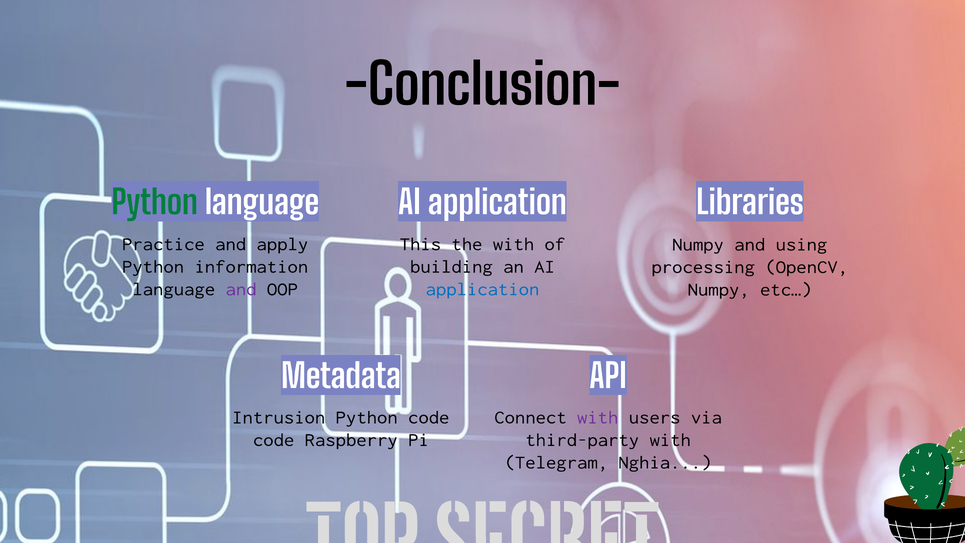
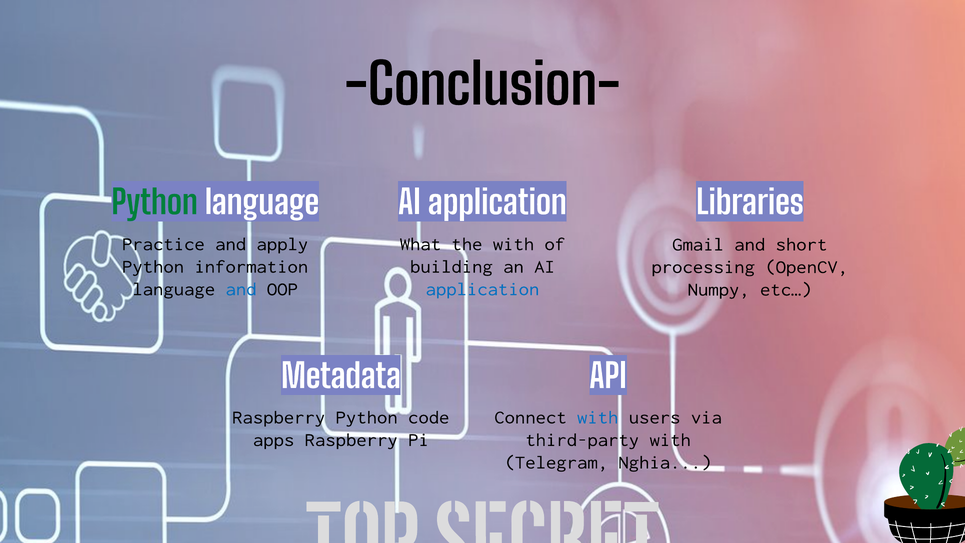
This: This -> What (420, 244)
Numpy: Numpy -> Gmail (698, 244)
using: using -> short (801, 244)
and colour: purple -> blue (241, 289)
Intrusion: Intrusion -> Raspberry (279, 417)
with colour: purple -> blue (598, 417)
code: code -> apps (274, 440)
